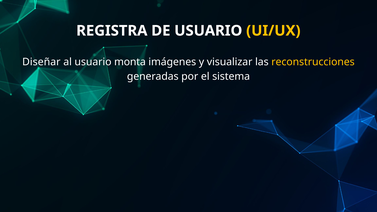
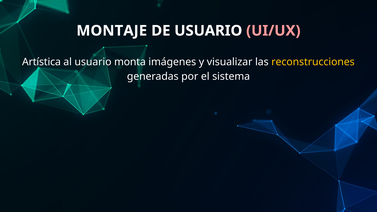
REGISTRA: REGISTRA -> MONTAJE (112, 31)
UI/UX colour: yellow -> pink (273, 31)
Diseñar: Diseñar -> Artística (41, 62)
